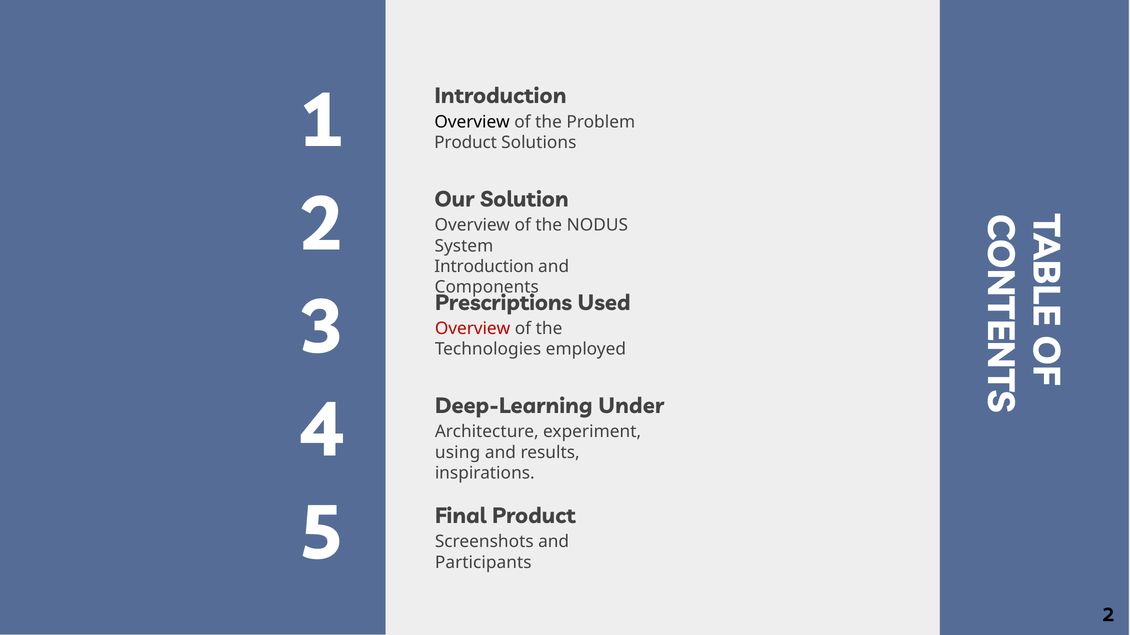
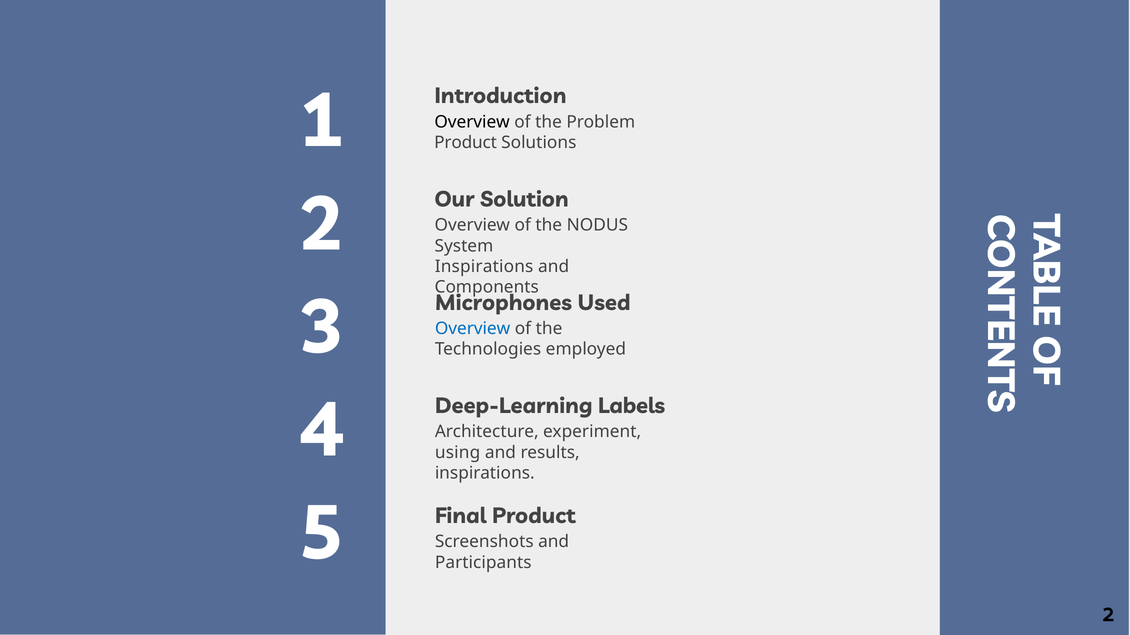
Introduction: Introduction -> Inspirations (484, 267)
Prescriptions: Prescriptions -> Microphones (503, 303)
Overview colour: red -> blue (473, 329)
Under: Under -> Labels (632, 407)
